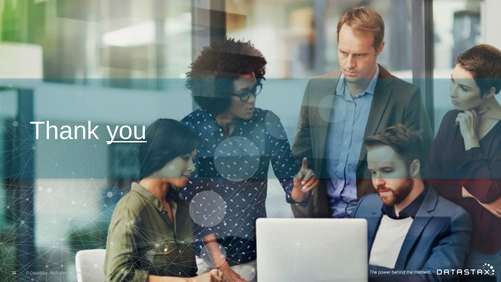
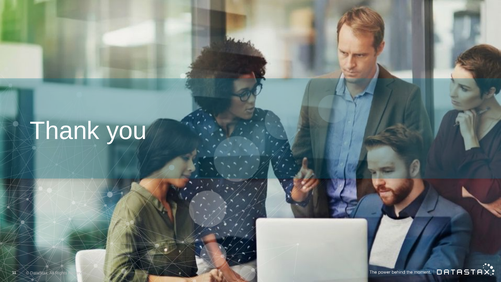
you underline: present -> none (127, 131)
